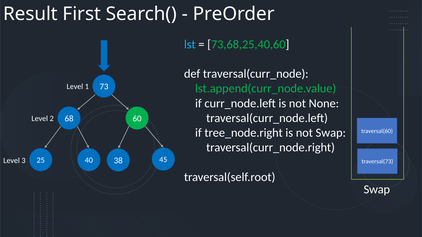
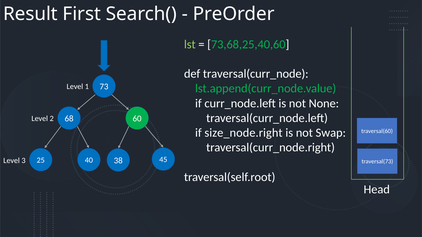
lst colour: light blue -> light green (190, 44)
tree_node.right: tree_node.right -> size_node.right (244, 133)
Swap: Swap -> Head (377, 190)
